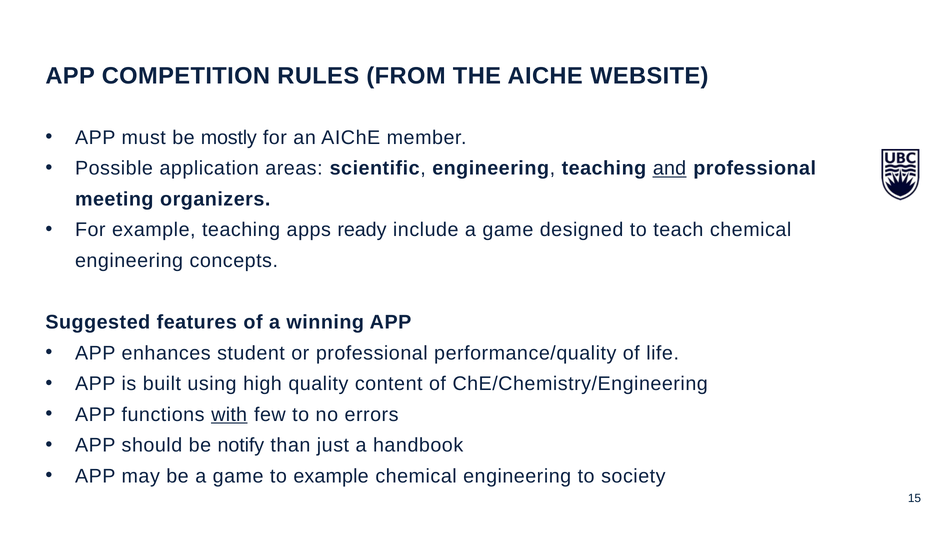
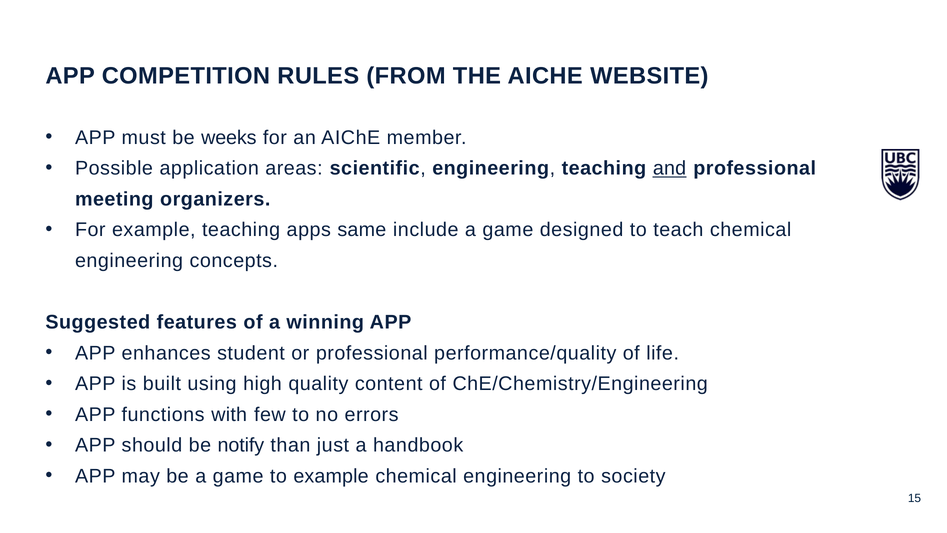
mostly: mostly -> weeks (229, 138)
ready: ready -> same (362, 230)
with underline: present -> none (229, 414)
